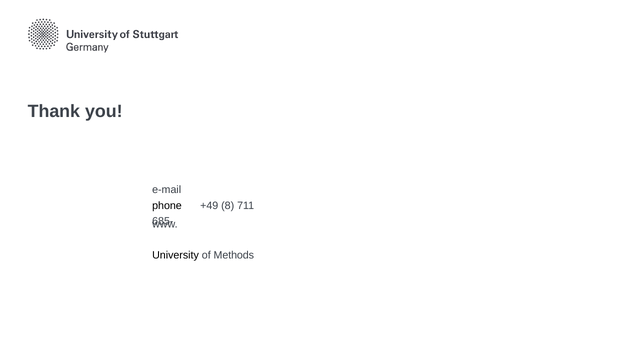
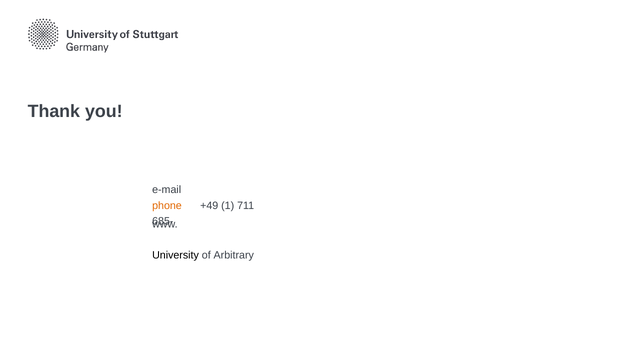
phone colour: black -> orange (167, 206)
8: 8 -> 1 (228, 206)
Methods: Methods -> Arbitrary (234, 255)
